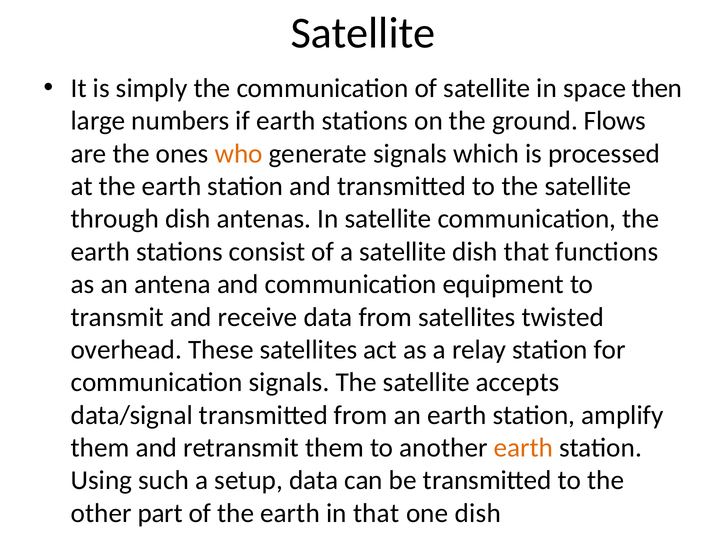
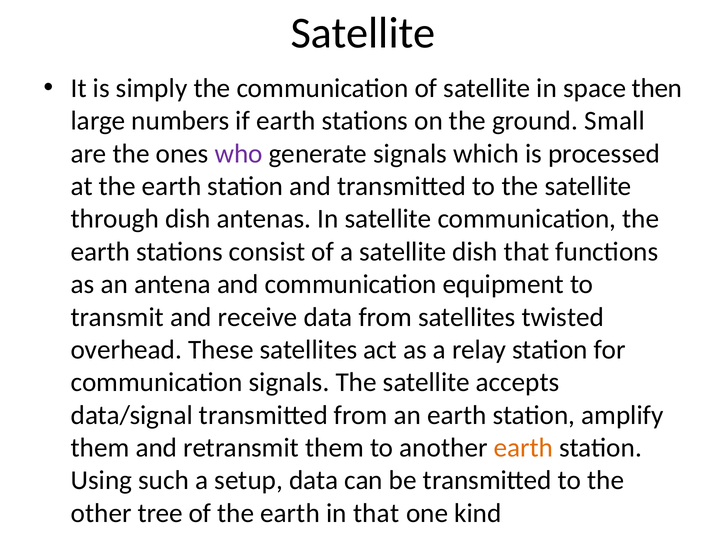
Flows: Flows -> Small (615, 121)
who colour: orange -> purple (239, 154)
part: part -> tree (160, 514)
one dish: dish -> kind (478, 514)
